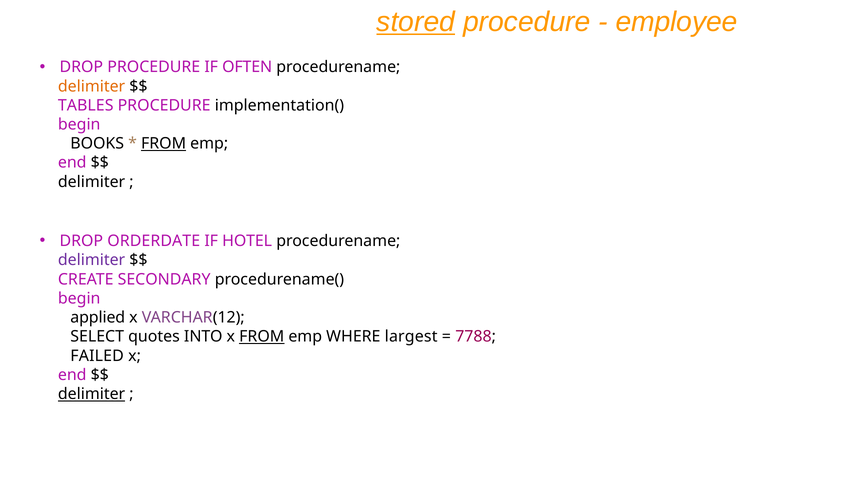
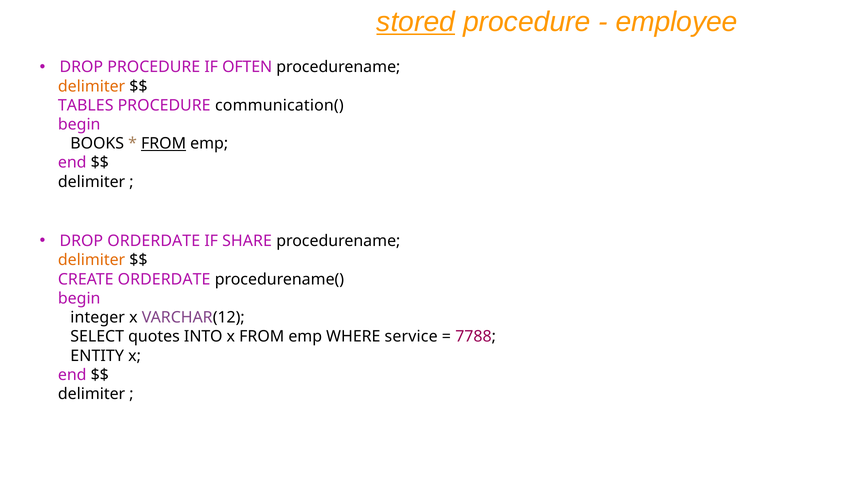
implementation(: implementation( -> communication( (279, 105)
HOTEL: HOTEL -> SHARE (247, 241)
delimiter colour: purple -> orange (92, 260)
CREATE SECONDARY: SECONDARY -> ORDERDATE (164, 279)
applied: applied -> integer (98, 318)
FROM underline: present -> none (262, 337)
largest: largest -> service (411, 337)
FAILED: FAILED -> ENTITY (97, 356)
delimiter underline: present -> none (92, 394)
